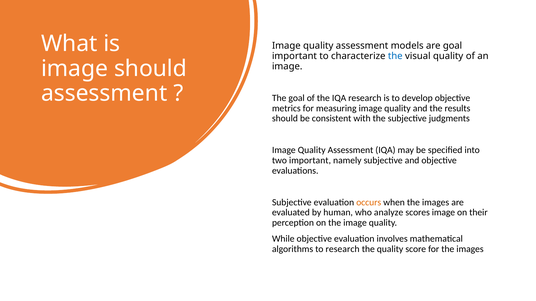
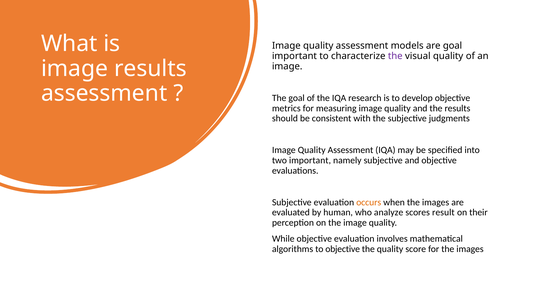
the colour: blue -> purple (395, 56)
image should: should -> results (150, 69)
scores image: image -> result (443, 213)
to research: research -> objective (343, 249)
